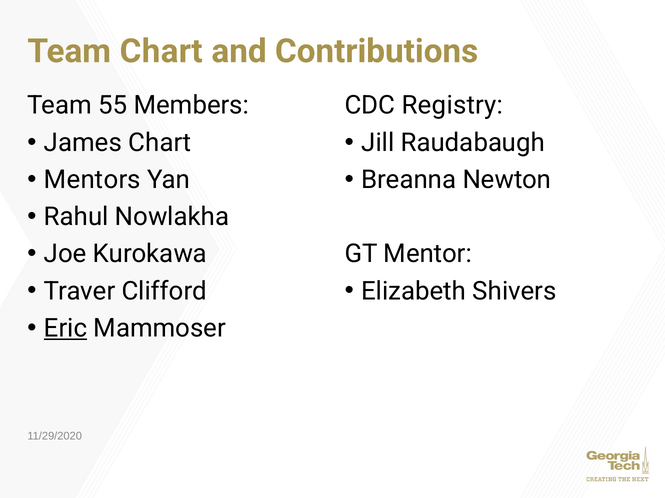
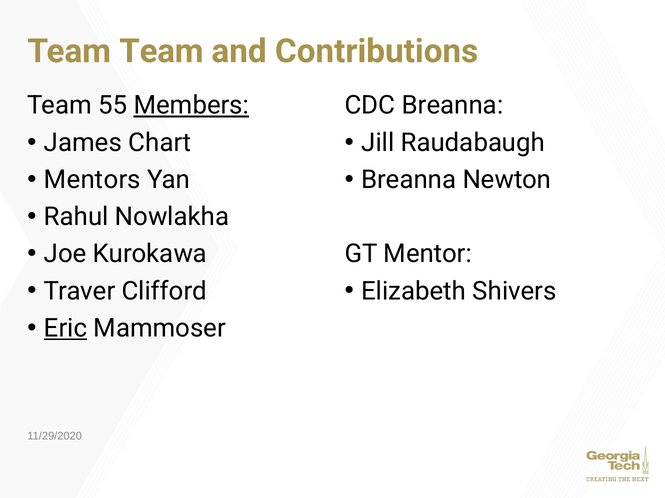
Team Chart: Chart -> Team (161, 51)
Members underline: none -> present (191, 106)
CDC Registry: Registry -> Breanna (452, 106)
